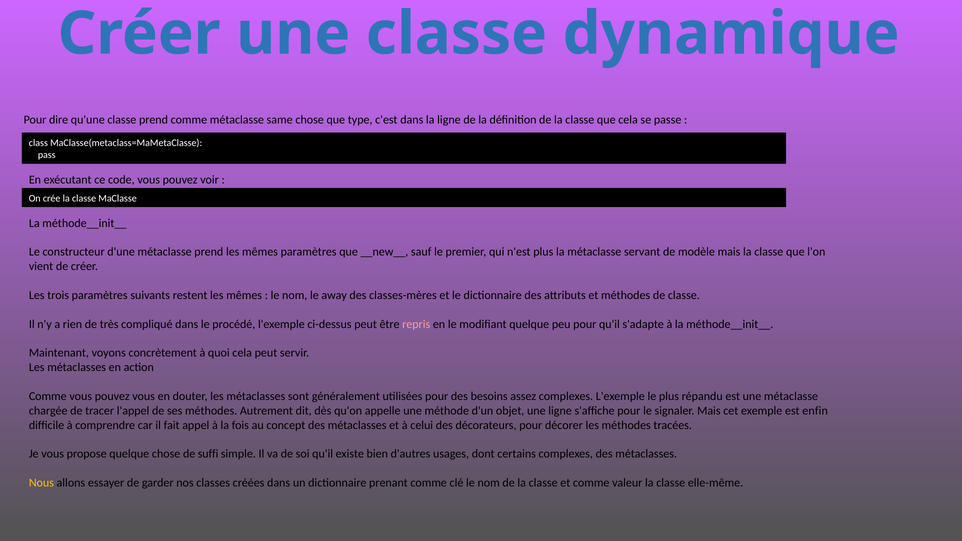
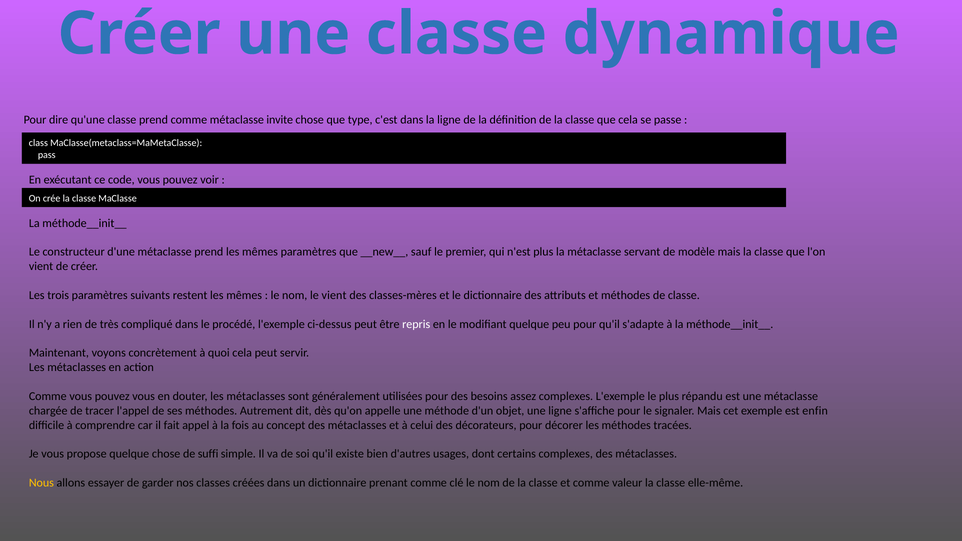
same: same -> invite (280, 120)
le away: away -> vient (334, 295)
repris colour: pink -> white (416, 324)
